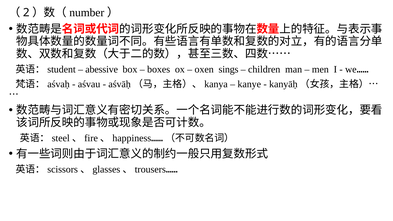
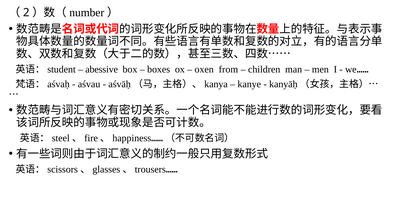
sings: sings -> from (228, 69)
